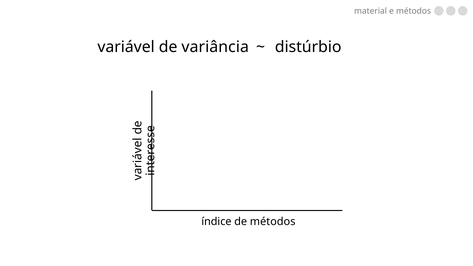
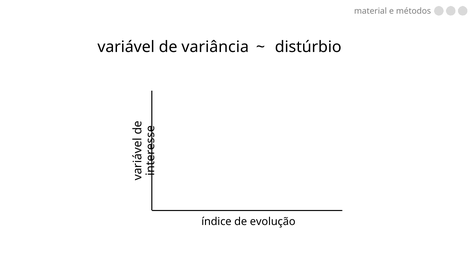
de métodos: métodos -> evolução (273, 222)
